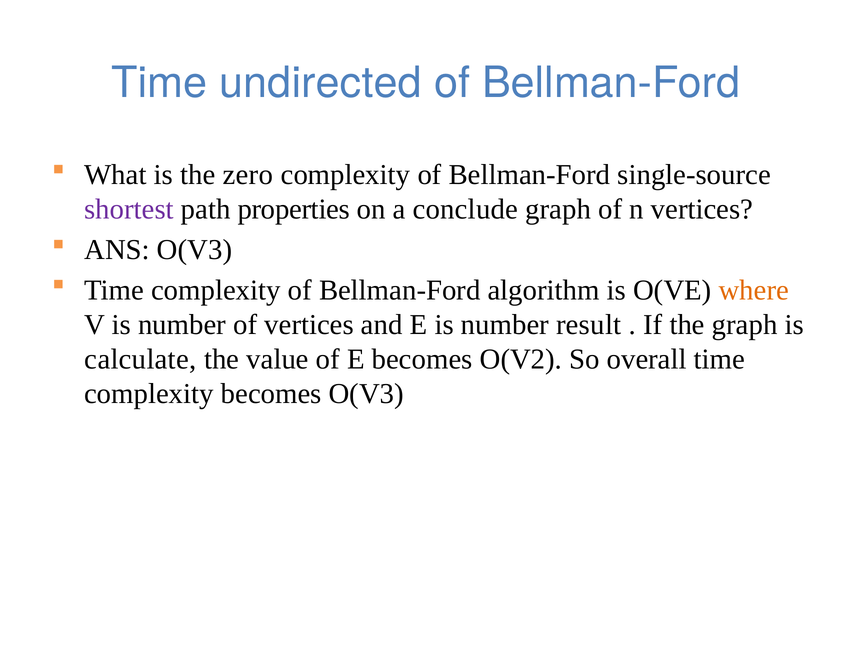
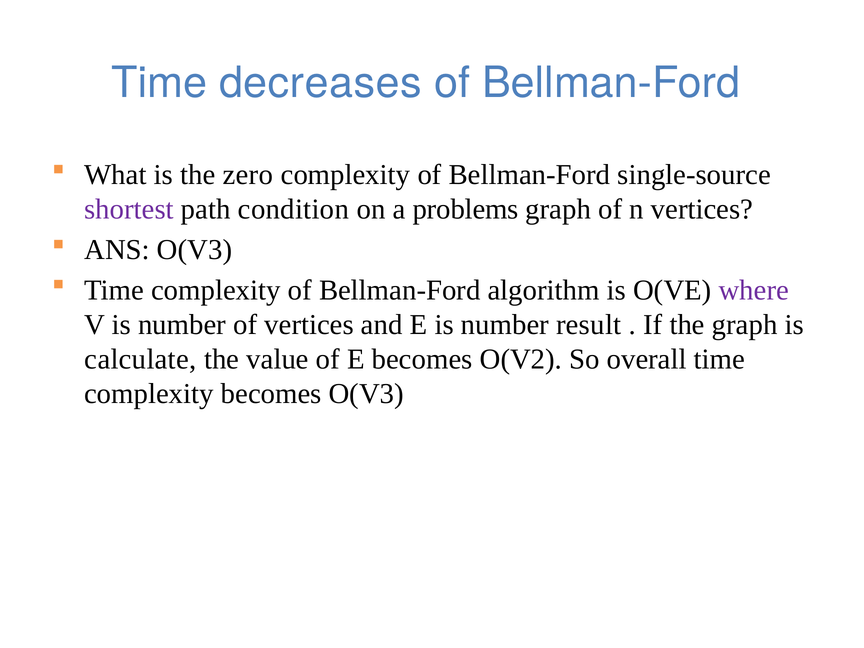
undirected: undirected -> decreases (320, 83)
properties: properties -> condition (293, 209)
conclude: conclude -> problems (466, 209)
where colour: orange -> purple (754, 290)
